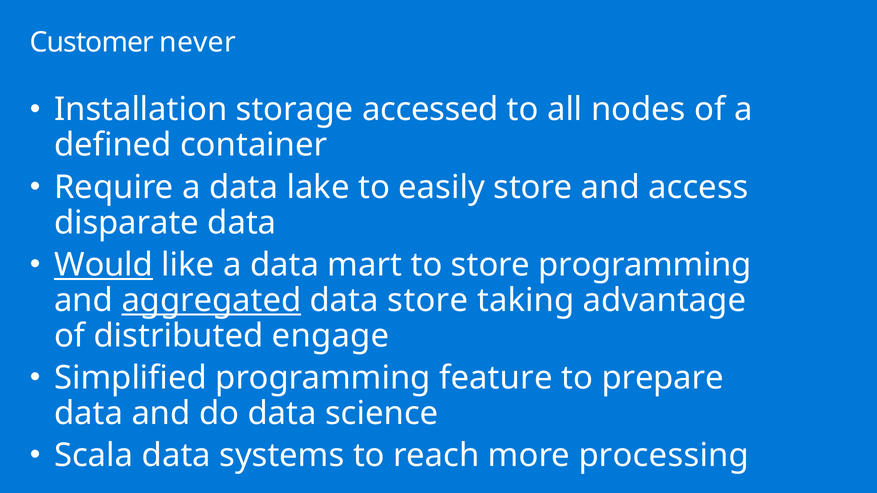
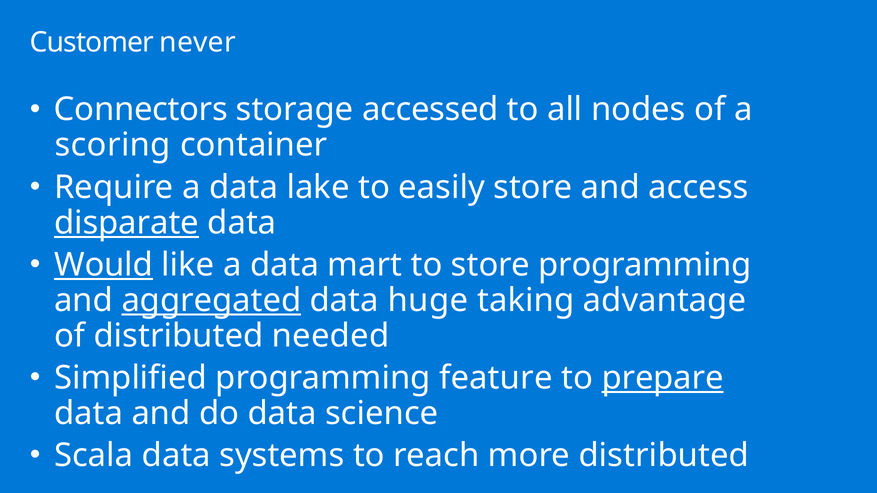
Installation: Installation -> Connectors (141, 110)
defined: defined -> scoring (113, 145)
disparate underline: none -> present (127, 223)
data store: store -> huge (428, 300)
engage: engage -> needed (331, 336)
prepare underline: none -> present (663, 378)
more processing: processing -> distributed (664, 456)
